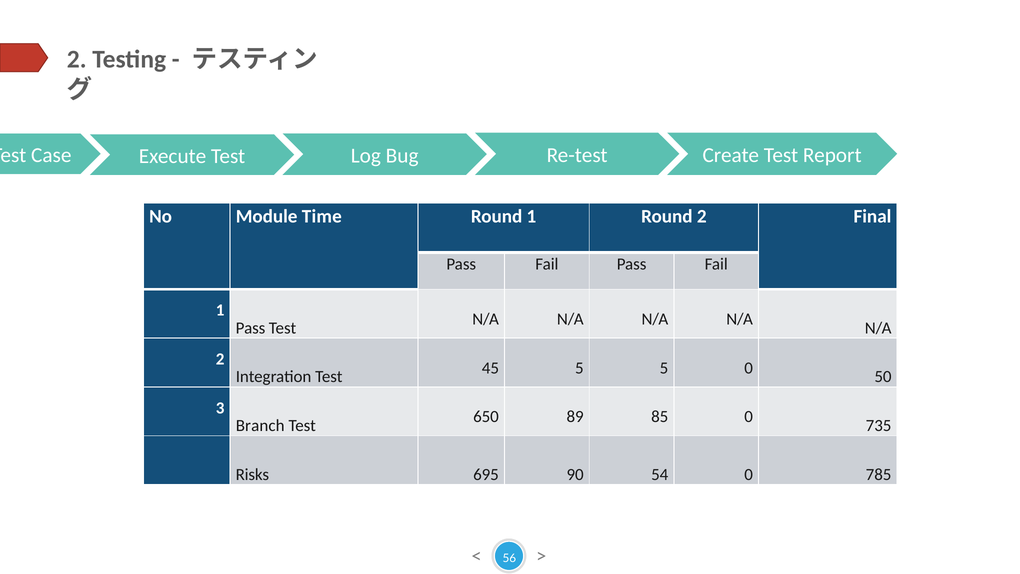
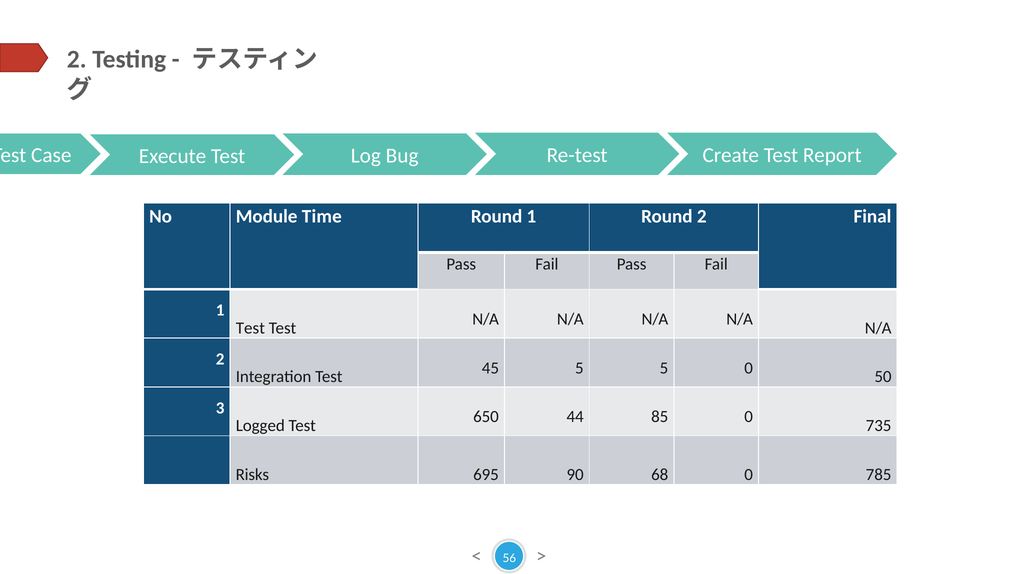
Pass: Pass -> Test (250, 328)
89: 89 -> 44 (575, 417)
Branch: Branch -> Logged (260, 425)
54: 54 -> 68 (660, 474)
